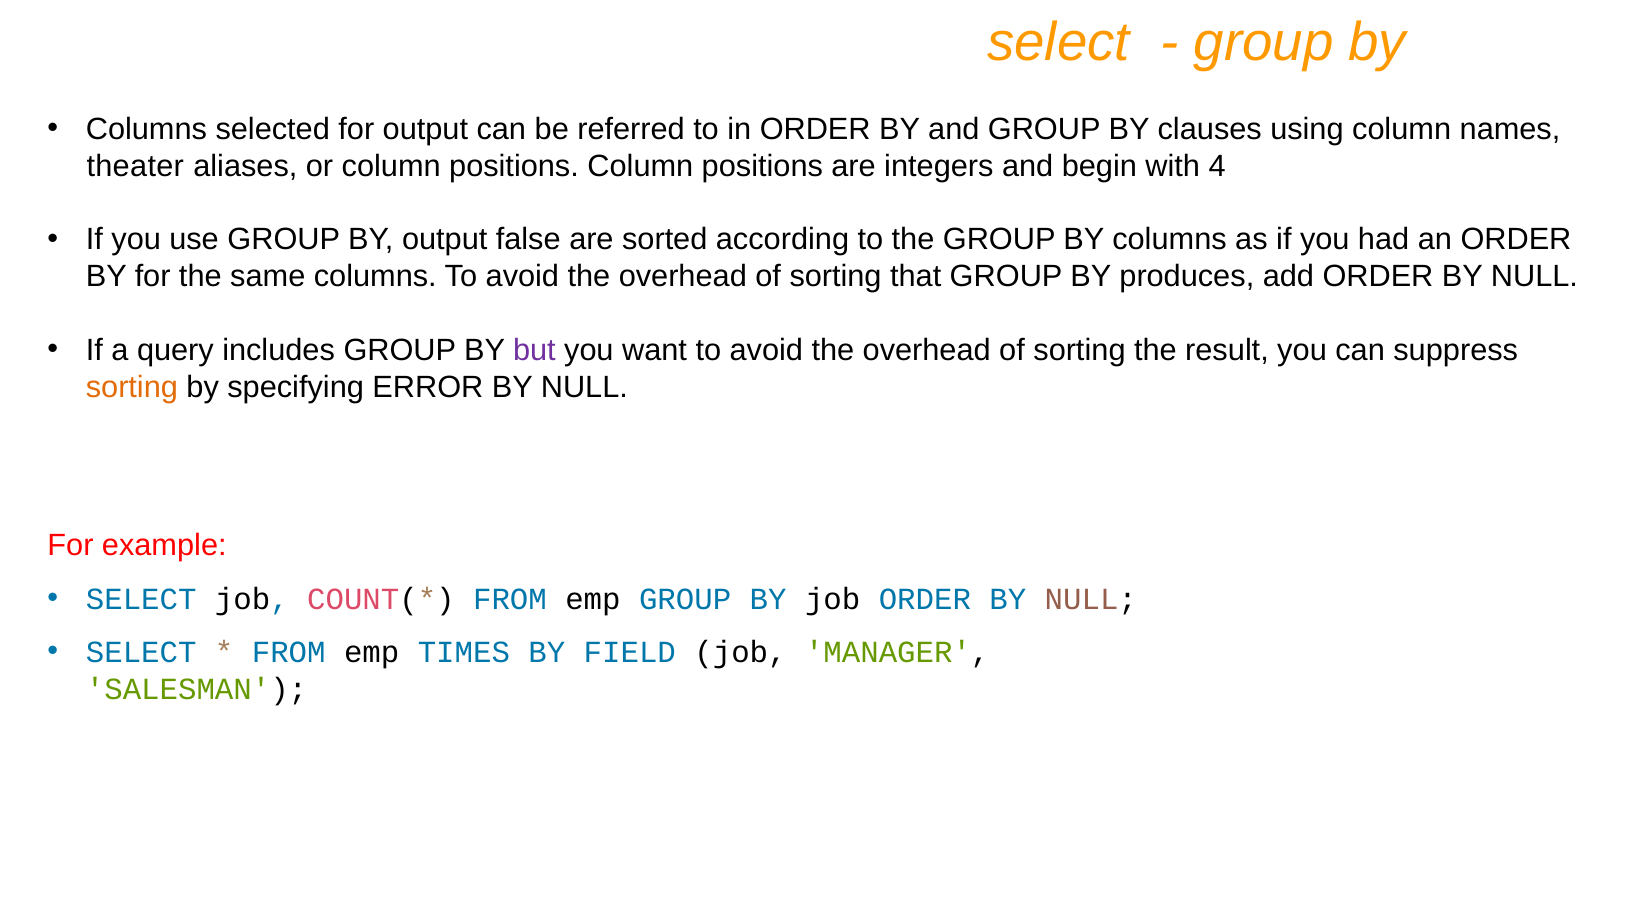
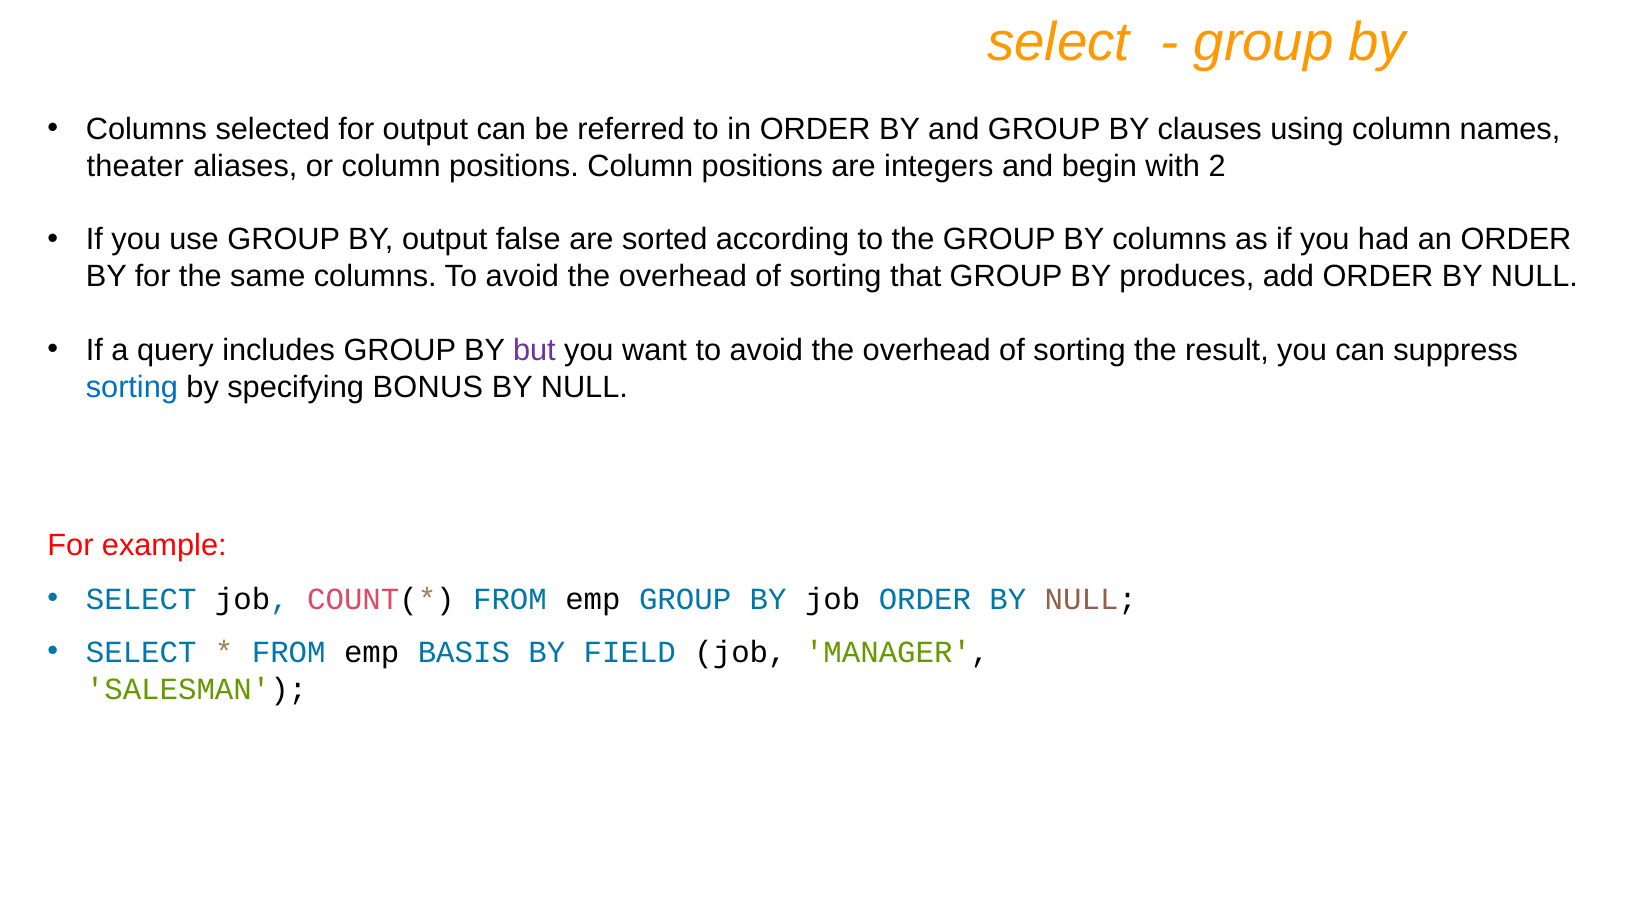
4: 4 -> 2 (1217, 166)
sorting colour: orange -> blue (132, 387)
ERROR: ERROR -> BONUS (428, 387)
TIMES: TIMES -> BASIS (464, 652)
